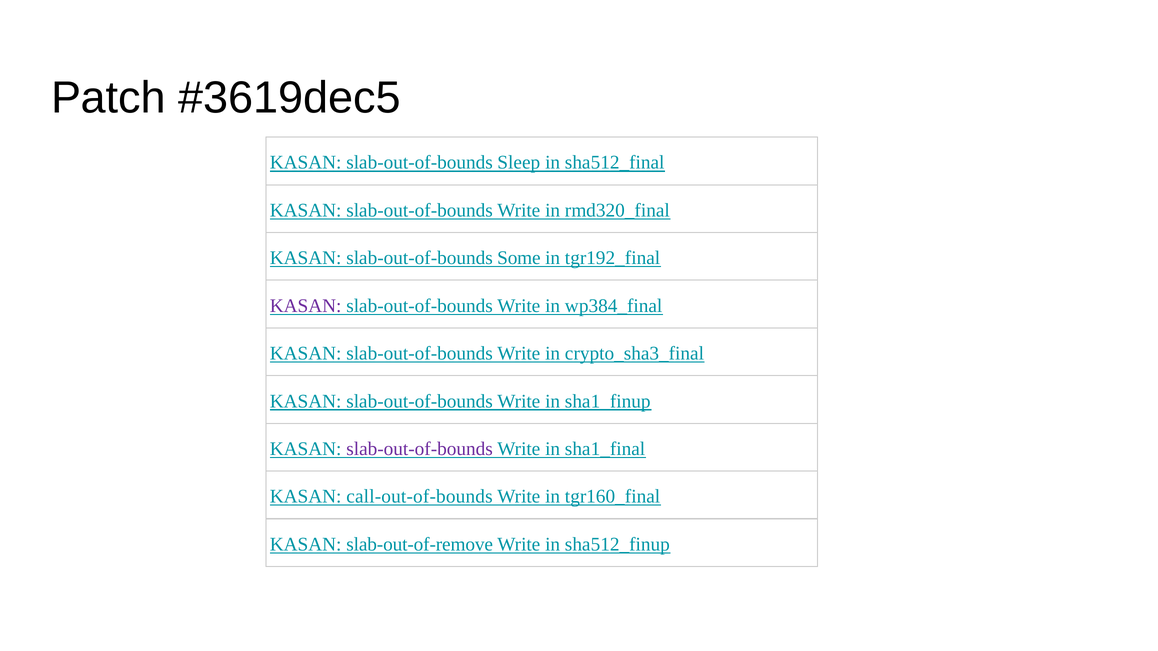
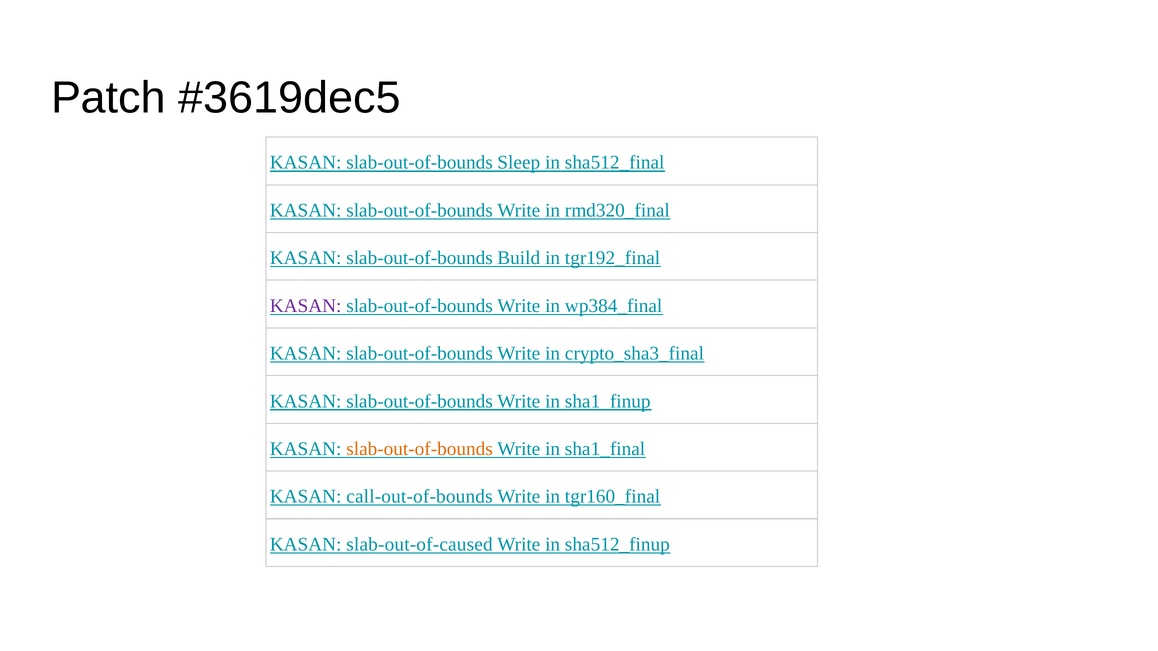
Some: Some -> Build (519, 258)
slab-out-of-bounds colour: purple -> orange (420, 449)
slab-out-of-remove: slab-out-of-remove -> slab-out-of-caused (419, 545)
